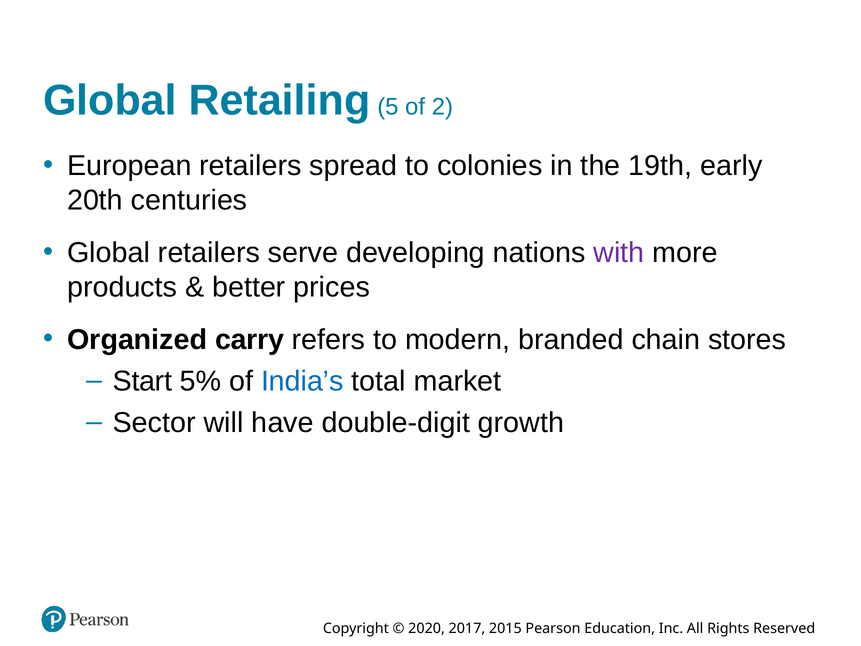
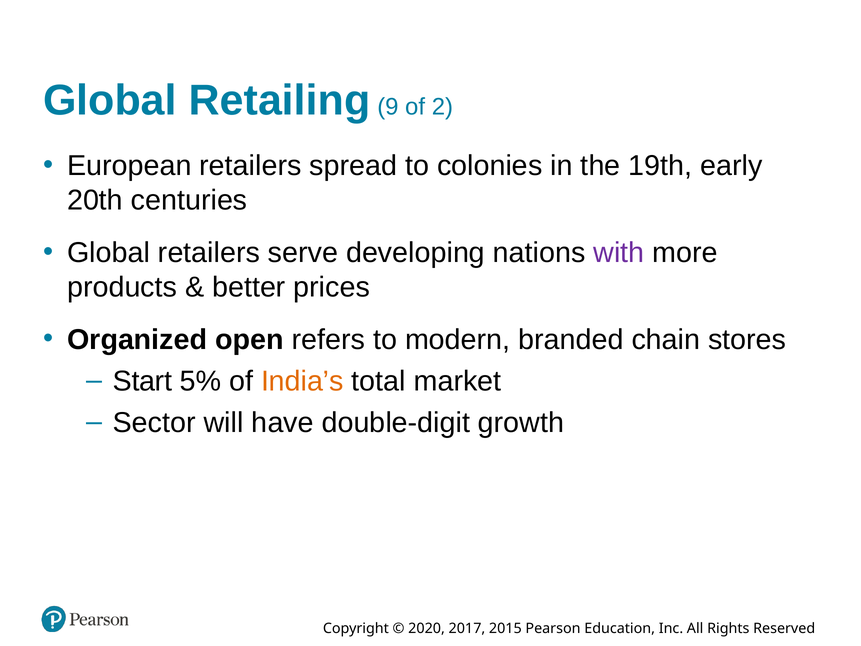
5: 5 -> 9 (388, 107)
carry: carry -> open (250, 339)
India’s colour: blue -> orange (302, 381)
